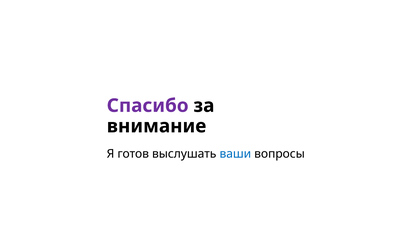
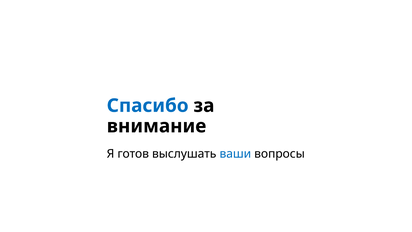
Спасибо colour: purple -> blue (148, 106)
